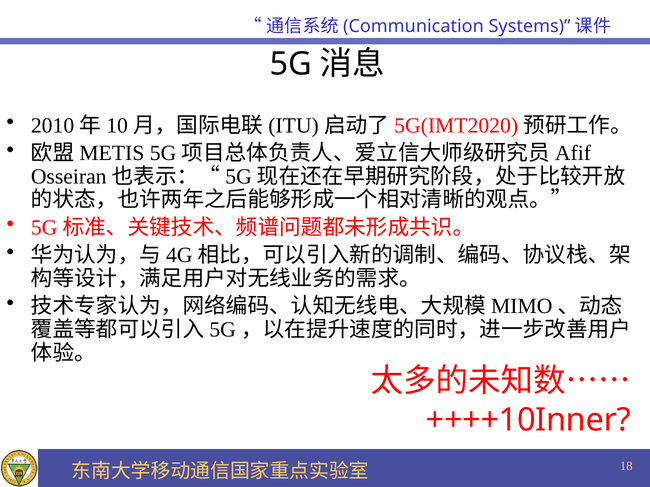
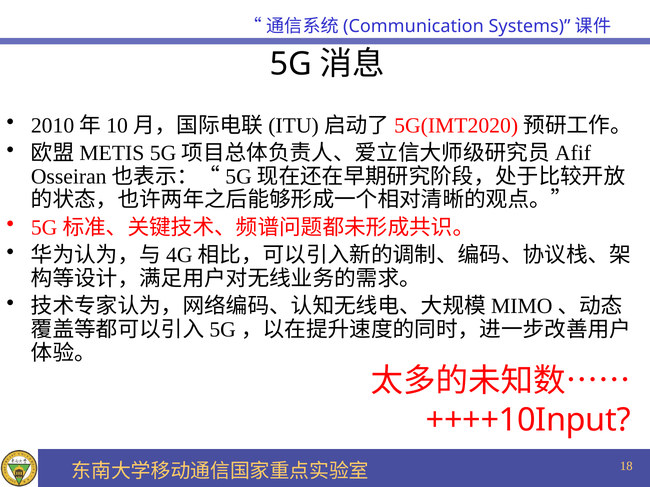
++++10Inner: ++++10Inner -> ++++10Input (528, 420)
